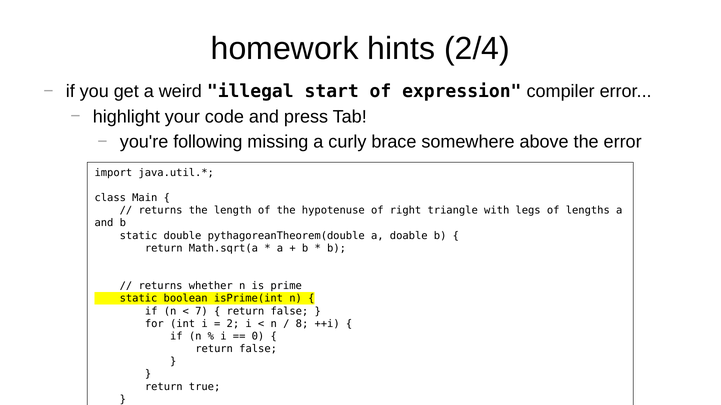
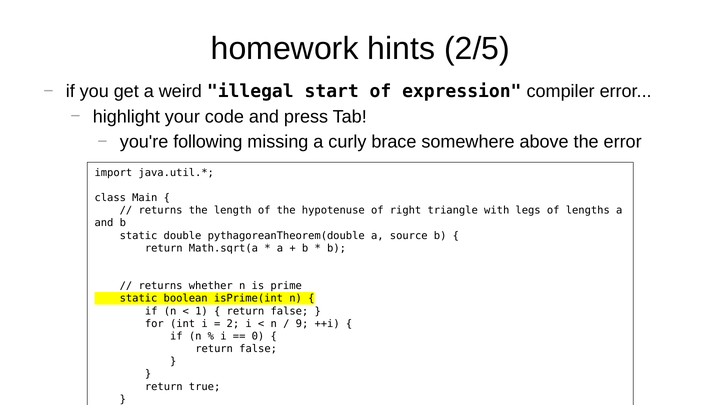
2/4: 2/4 -> 2/5 (477, 49)
doable: doable -> source (409, 236)
7: 7 -> 1 (202, 312)
8: 8 -> 9 (302, 324)
